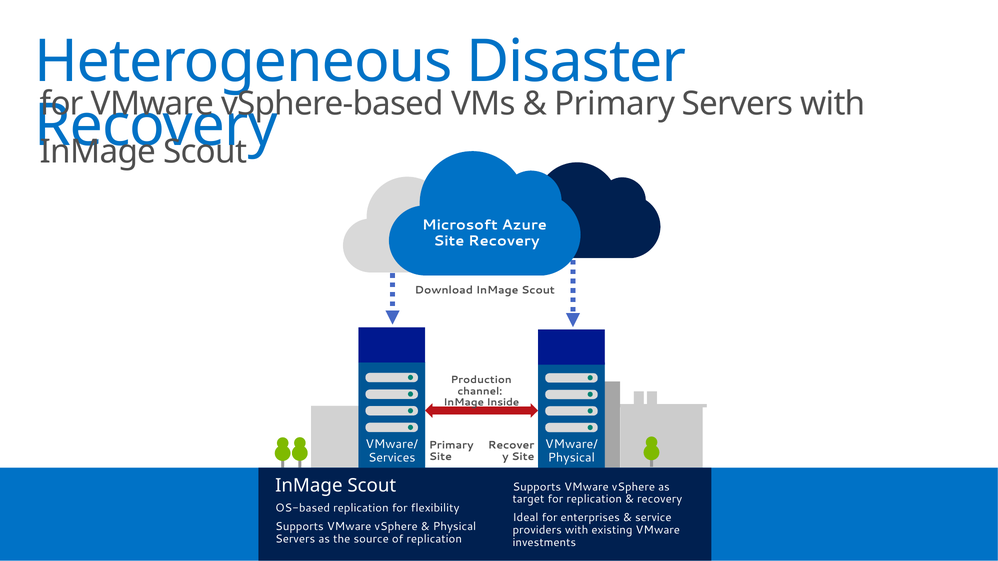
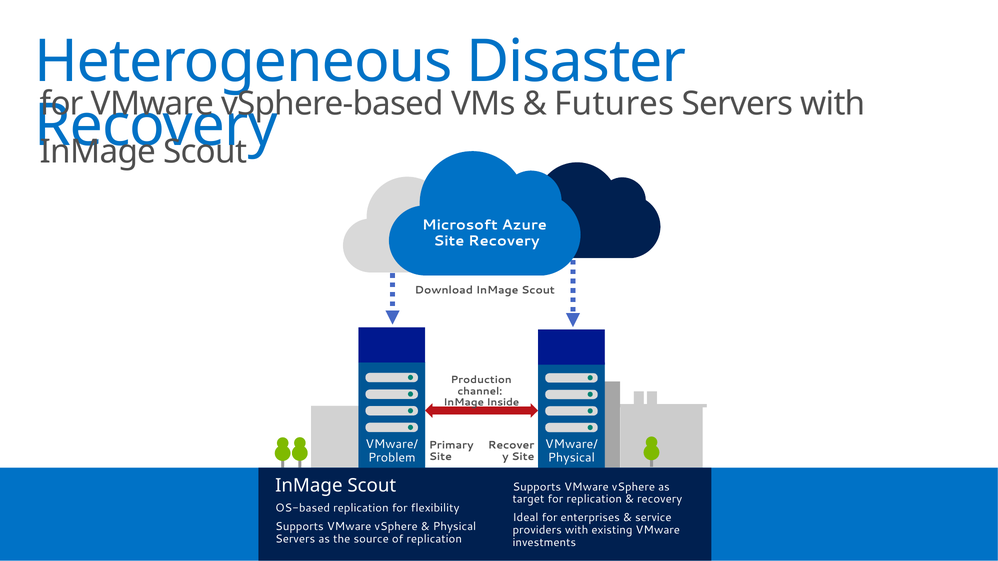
Primary: Primary -> Futures (614, 104)
Services: Services -> Problem (392, 458)
